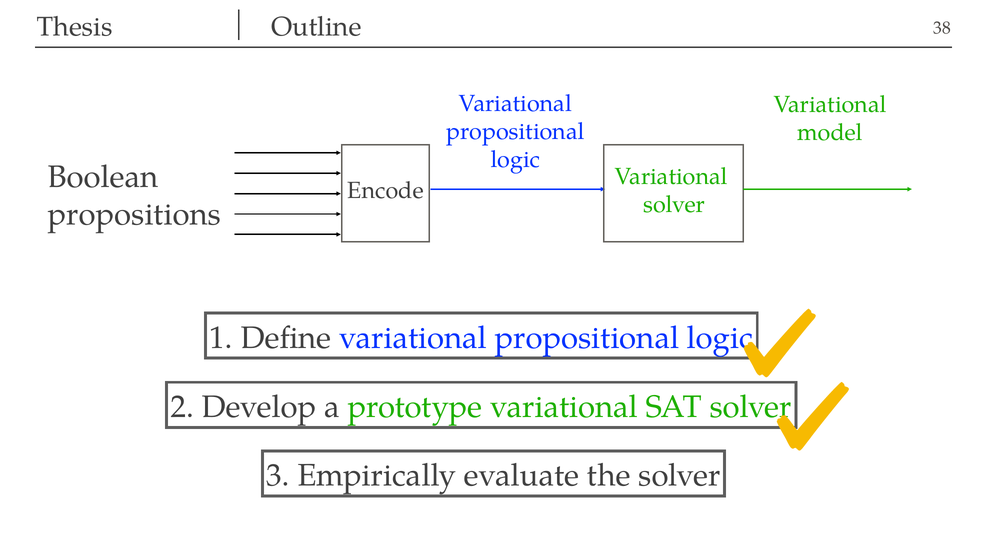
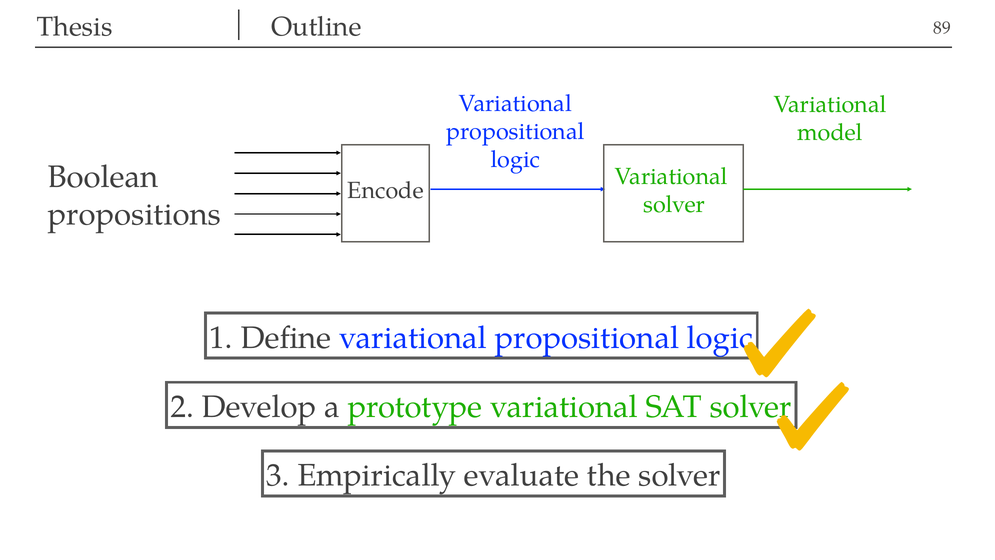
38: 38 -> 89 (942, 28)
